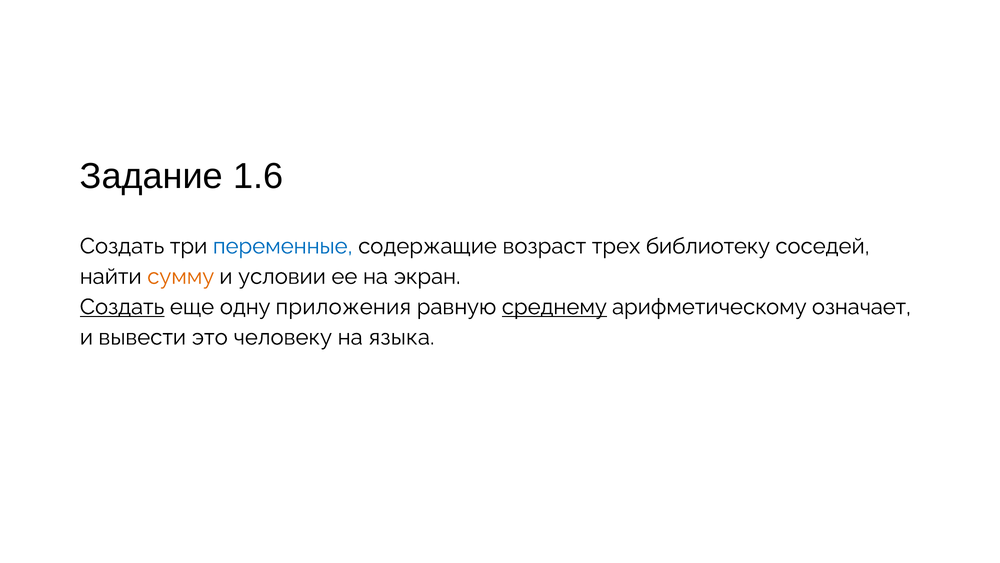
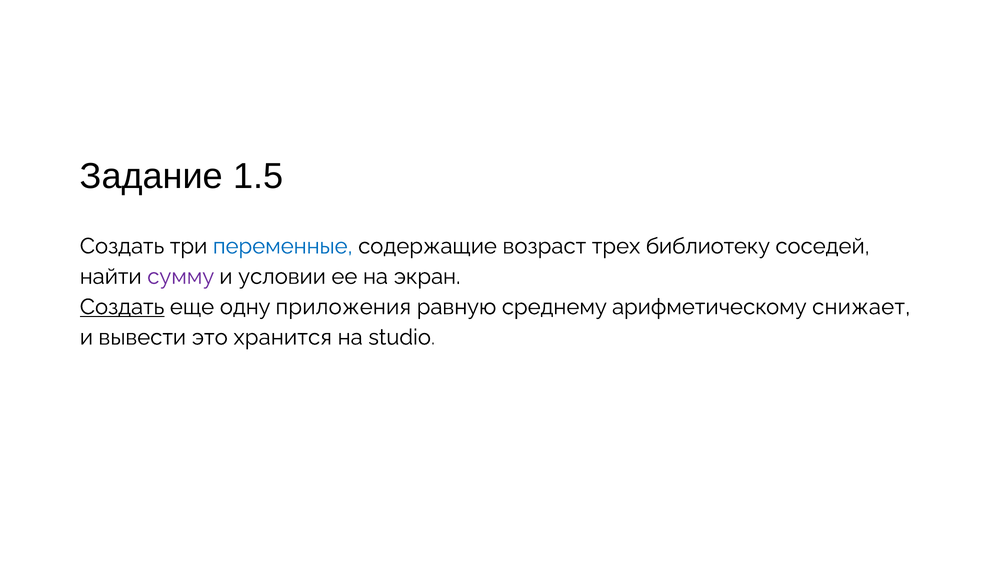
1.6: 1.6 -> 1.5 (258, 176)
сумму colour: orange -> purple (181, 276)
среднему underline: present -> none (554, 307)
означает: означает -> снижает (861, 307)
человеку: человеку -> хранится (283, 337)
языка: языка -> studio (402, 337)
